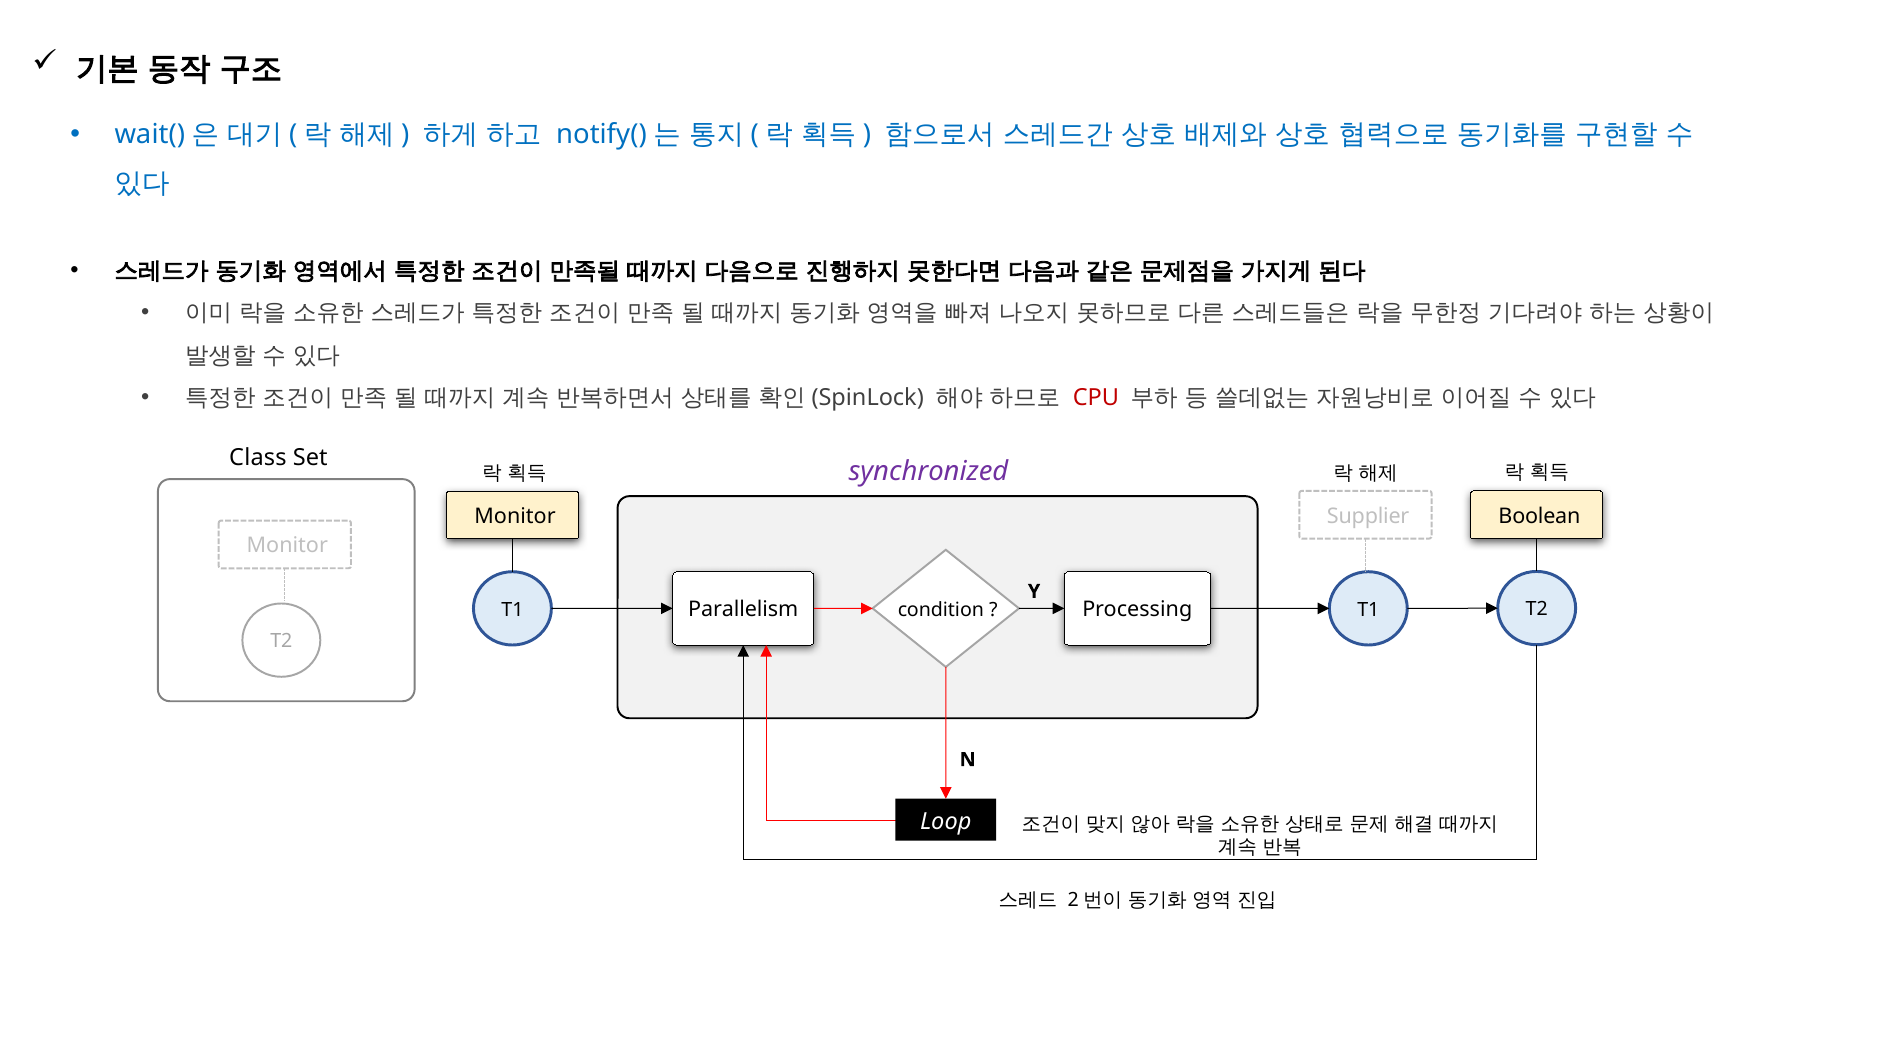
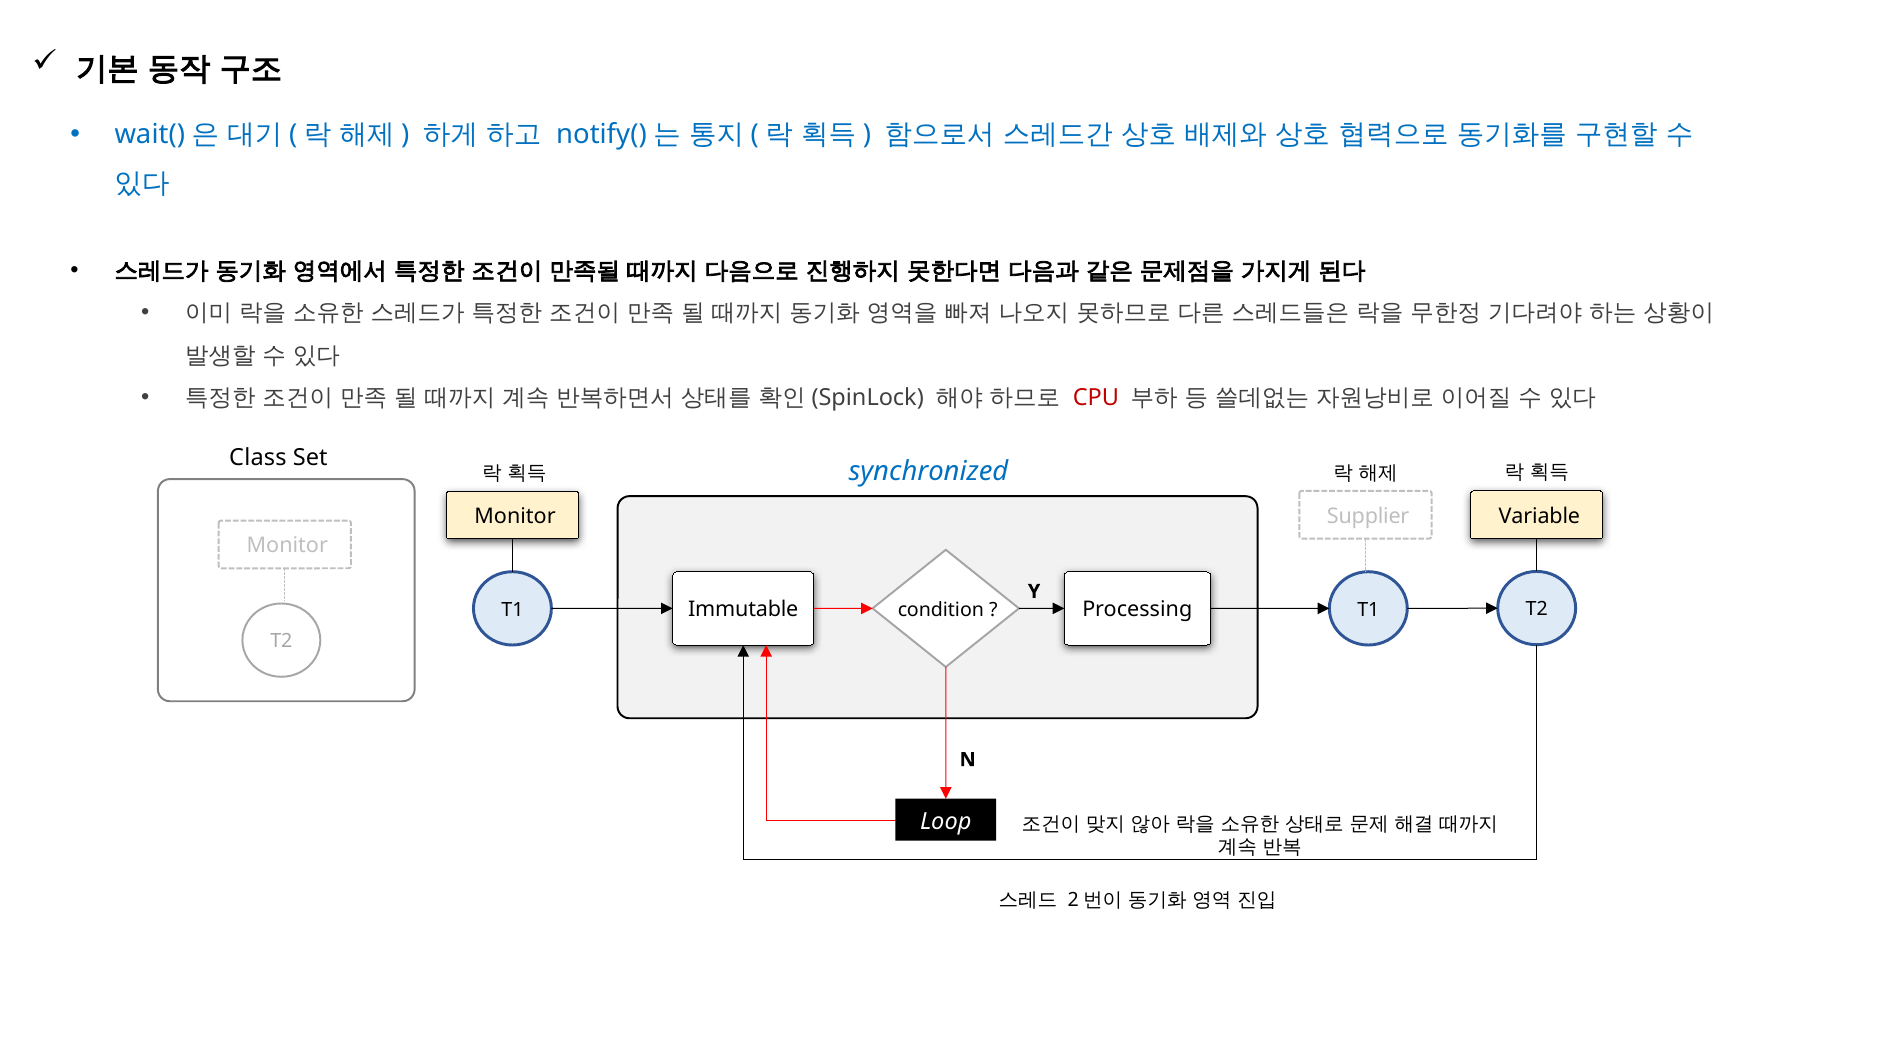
synchronized colour: purple -> blue (928, 472)
Boolean: Boolean -> Variable (1539, 516)
Parallelism: Parallelism -> Immutable (743, 610)
